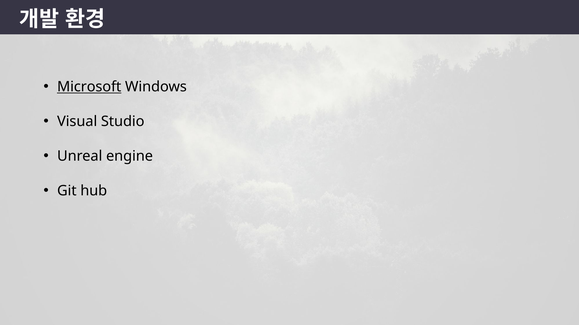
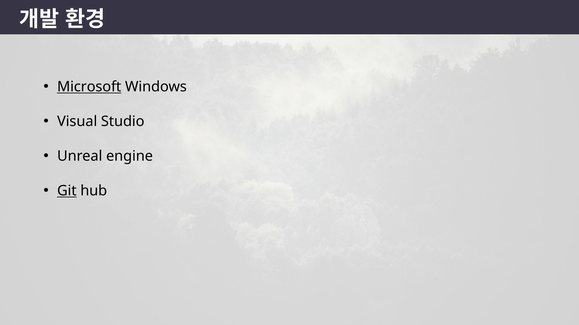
Git underline: none -> present (67, 191)
